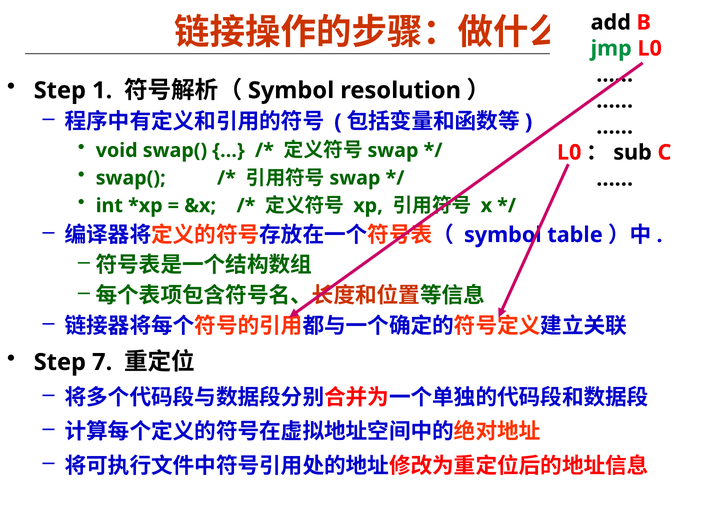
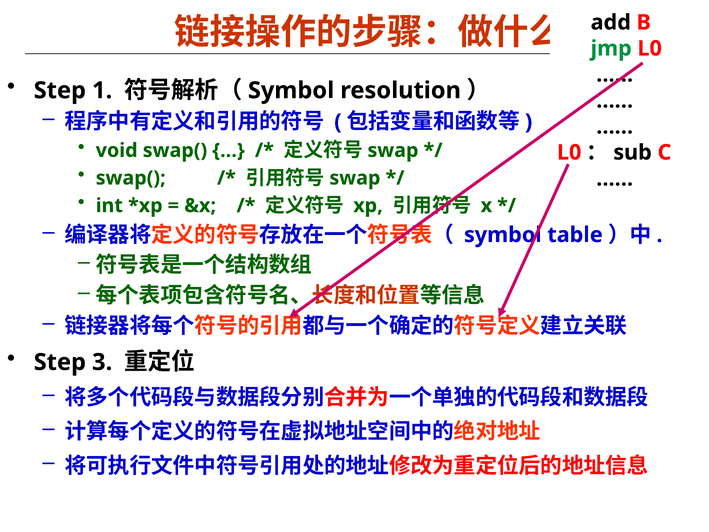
7: 7 -> 3 (102, 362)
